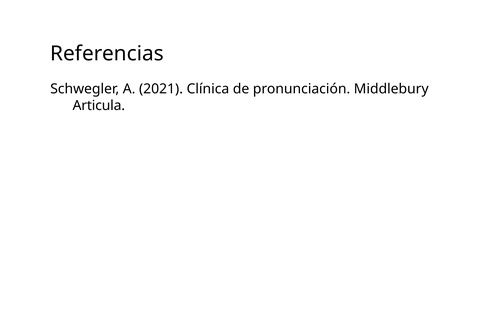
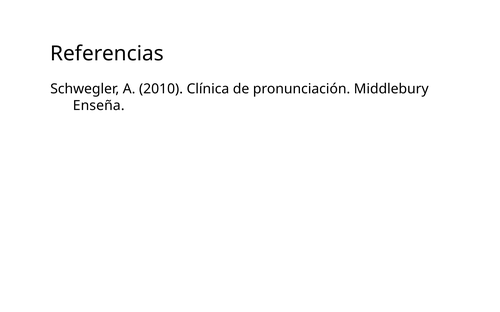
2021: 2021 -> 2010 (161, 89)
Articula: Articula -> Enseña (99, 106)
